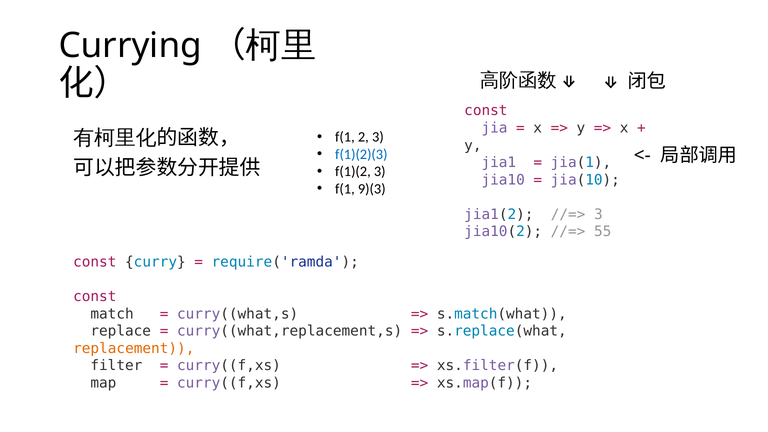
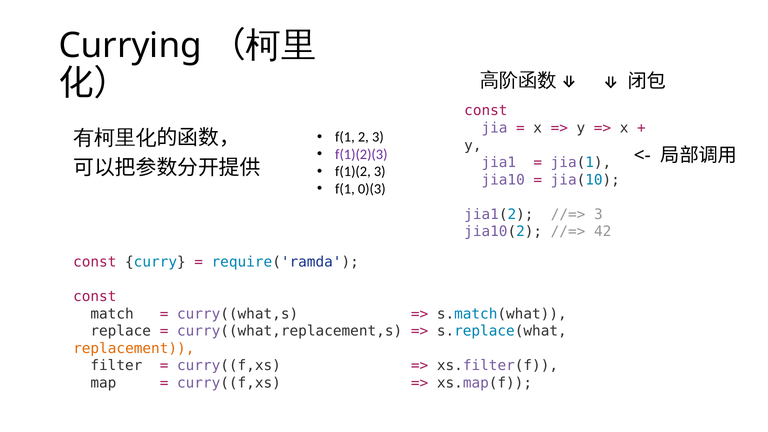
f(1)(2)(3 colour: blue -> purple (361, 154)
9)(3: 9)(3 -> 0)(3 (372, 189)
55: 55 -> 42 (603, 232)
